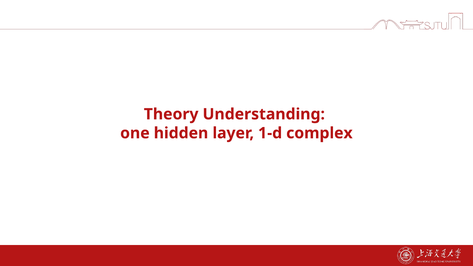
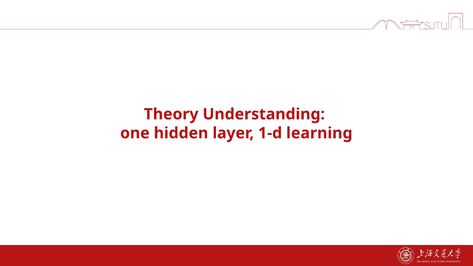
complex: complex -> learning (319, 133)
